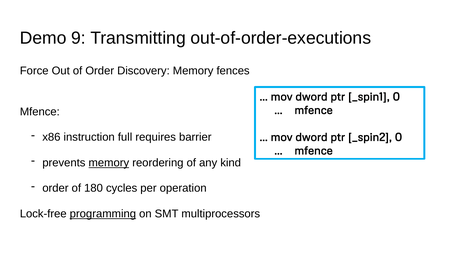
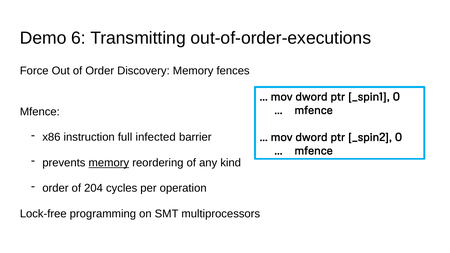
9: 9 -> 6 (79, 38)
requires: requires -> infected (156, 137)
180: 180 -> 204 (94, 188)
programming underline: present -> none (103, 214)
